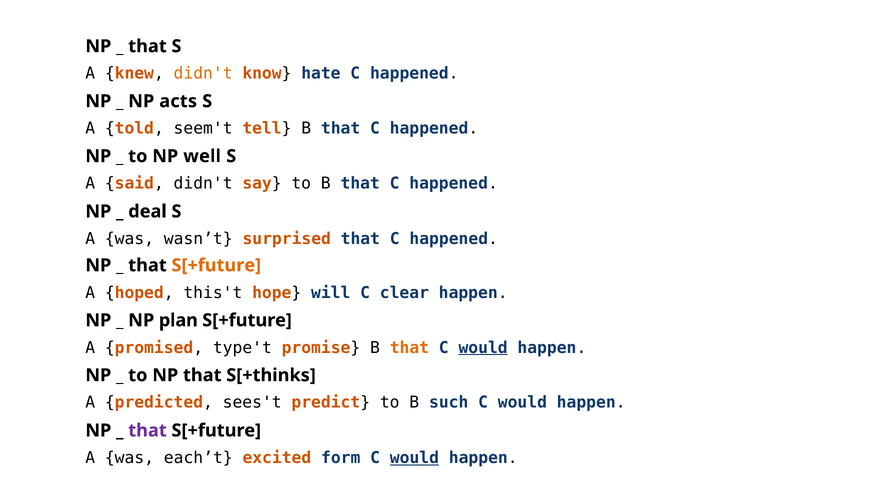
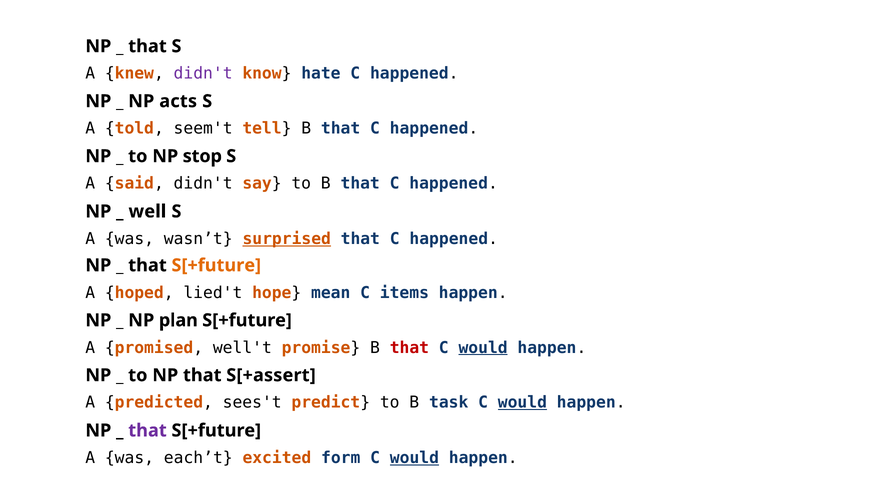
didn't colour: orange -> purple (203, 74)
well: well -> stop (202, 156)
deal: deal -> well (147, 211)
surprised underline: none -> present (287, 239)
this't: this't -> lied't (213, 293)
will: will -> mean (331, 293)
clear: clear -> items (404, 293)
type't: type't -> well't (242, 348)
that colour: orange -> red (409, 348)
S[+thinks: S[+thinks -> S[+assert (271, 375)
such: such -> task (449, 403)
would underline: none -> present (522, 403)
